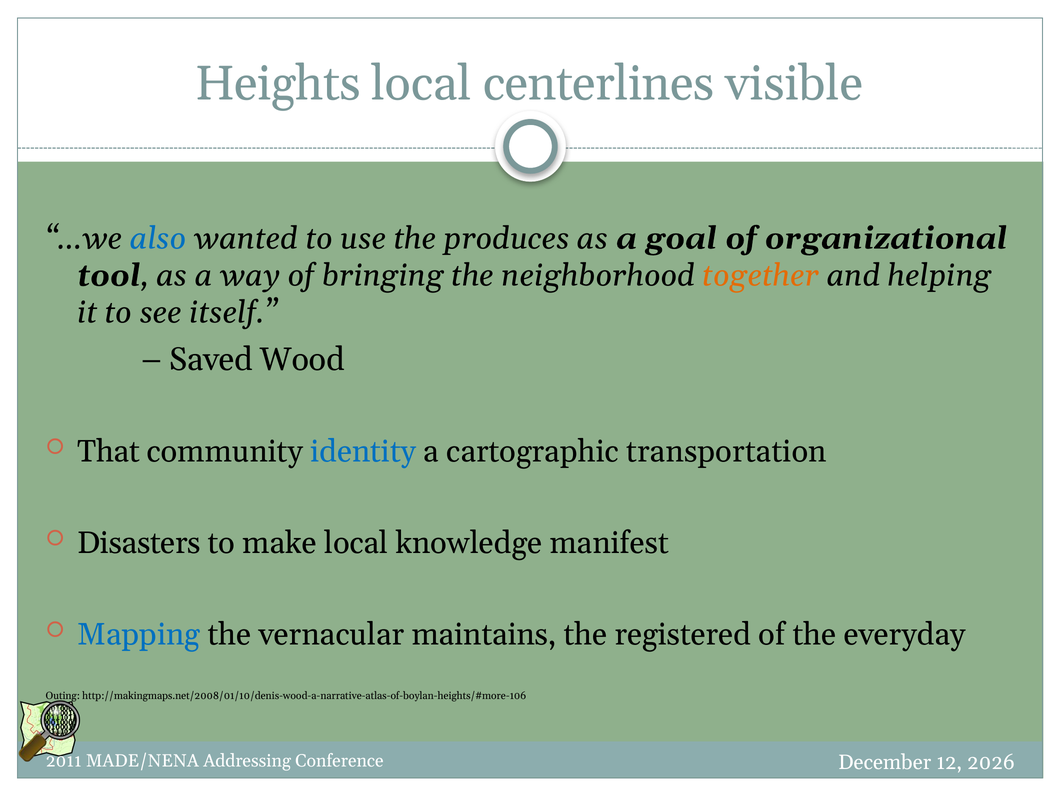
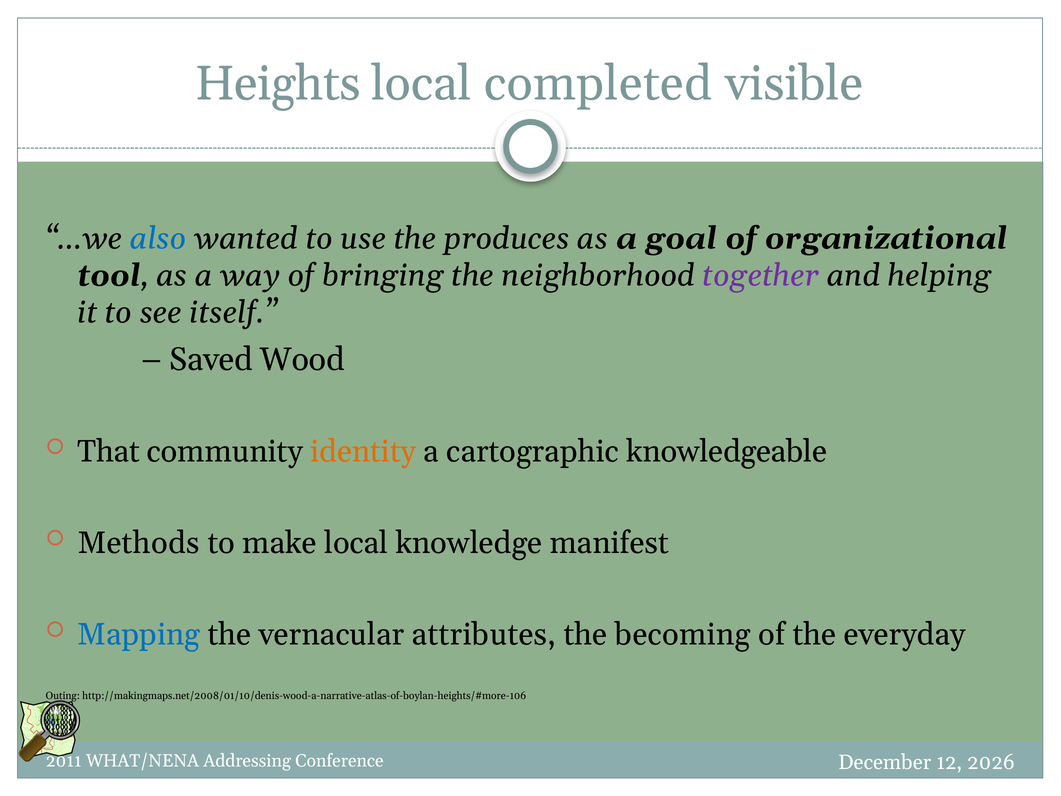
centerlines: centerlines -> completed (598, 83)
together colour: orange -> purple (761, 275)
identity colour: blue -> orange (363, 451)
transportation: transportation -> knowledgeable (727, 451)
Disasters: Disasters -> Methods (139, 543)
maintains: maintains -> attributes (484, 634)
registered: registered -> becoming (683, 634)
MADE/NENA: MADE/NENA -> WHAT/NENA (142, 761)
